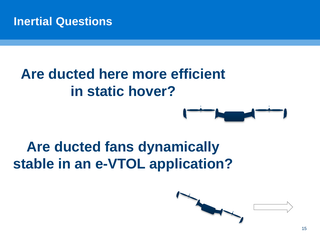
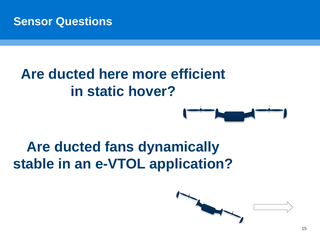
Inertial: Inertial -> Sensor (33, 22)
